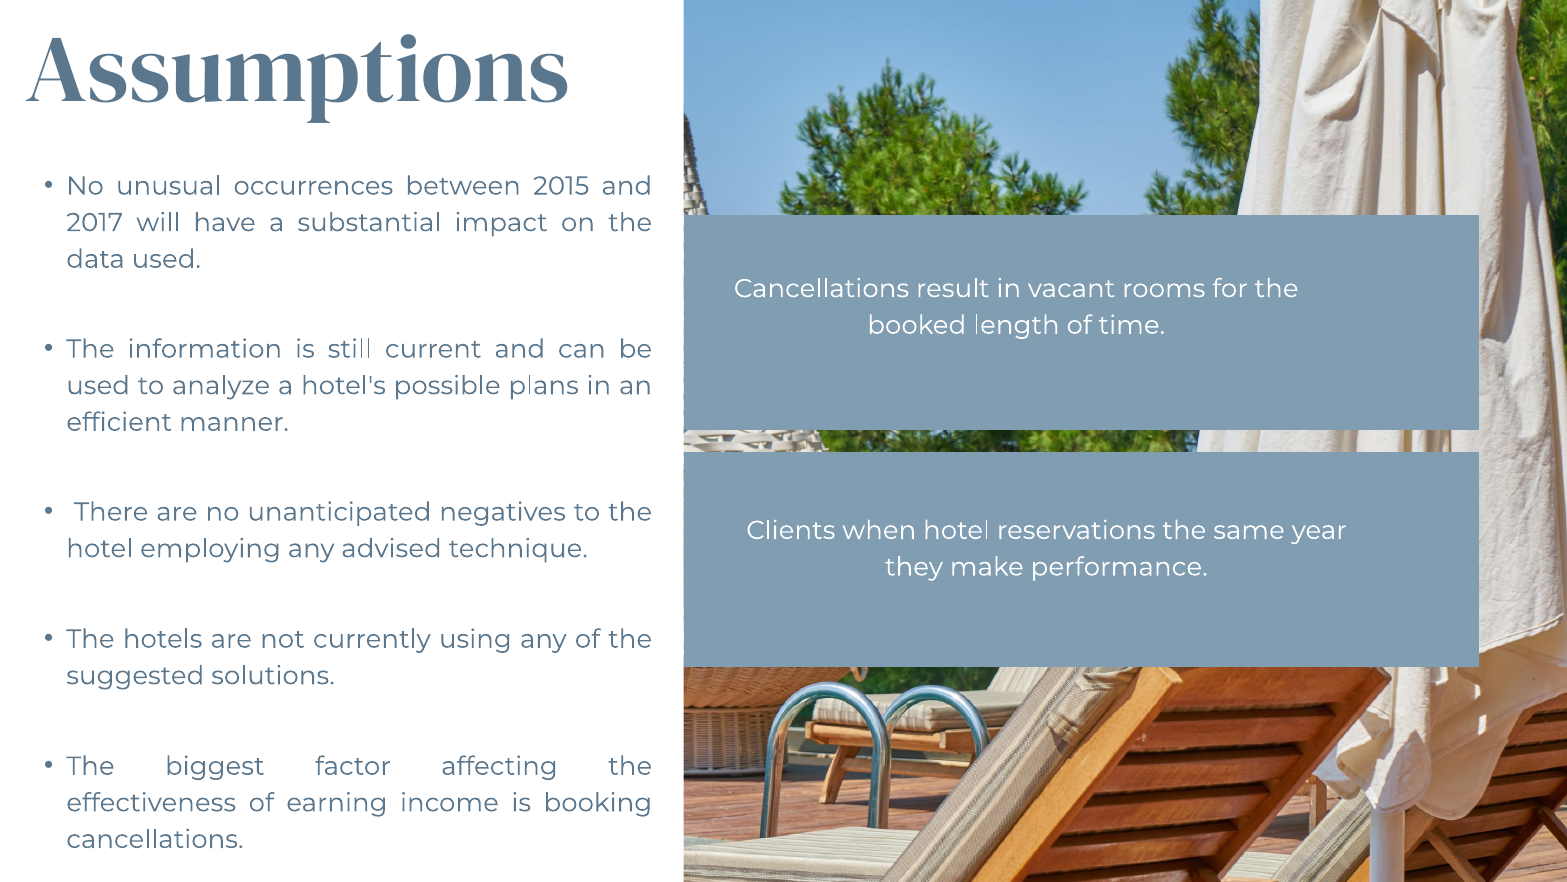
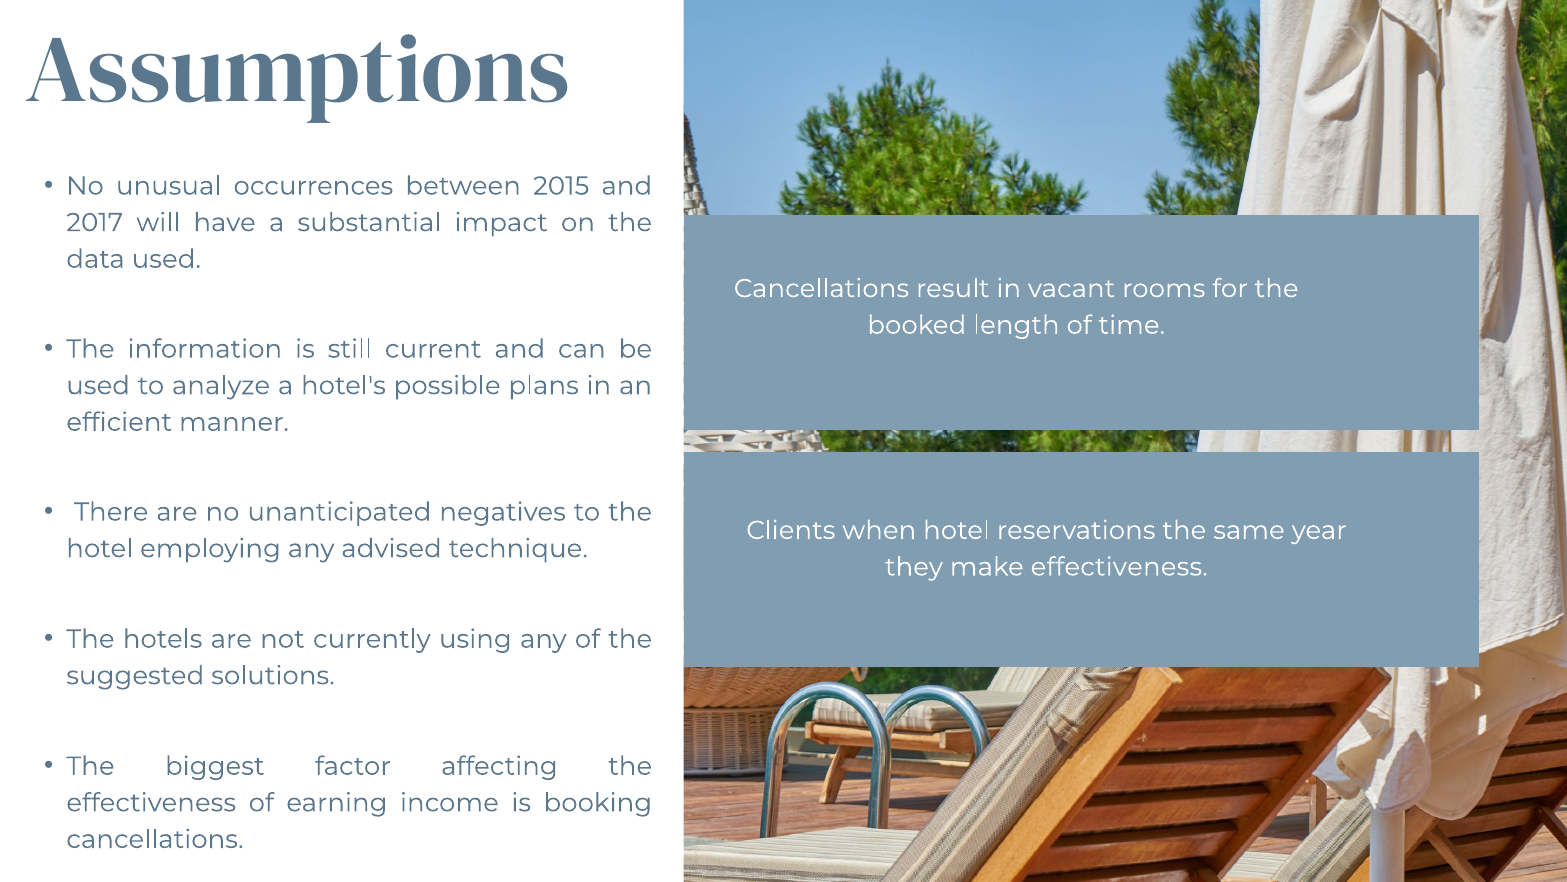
make performance: performance -> effectiveness (1119, 567)
